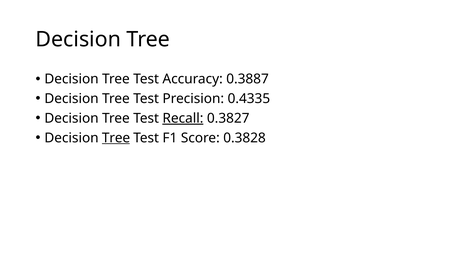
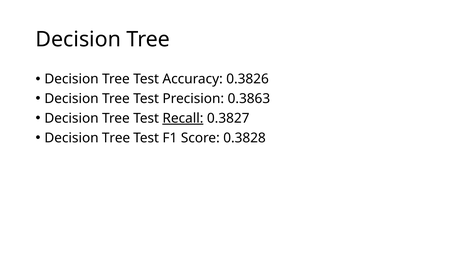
0.3887: 0.3887 -> 0.3826 (248, 79)
0.4335: 0.4335 -> 0.3863 (249, 99)
Tree underline: present -> none (116, 138)
